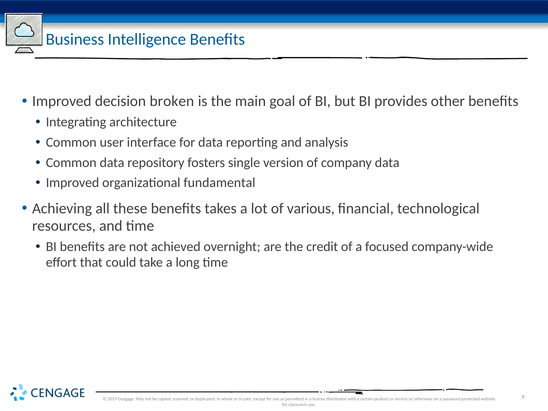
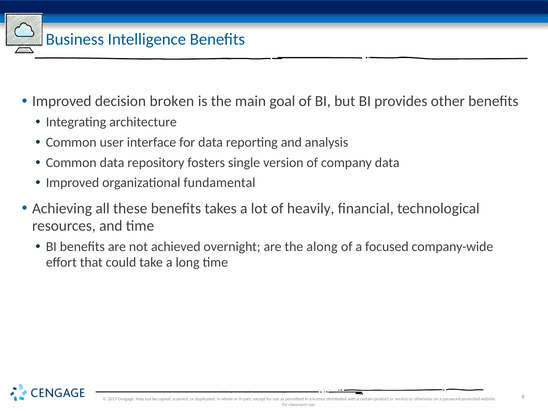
various: various -> heavily (311, 208)
credit: credit -> along (322, 247)
